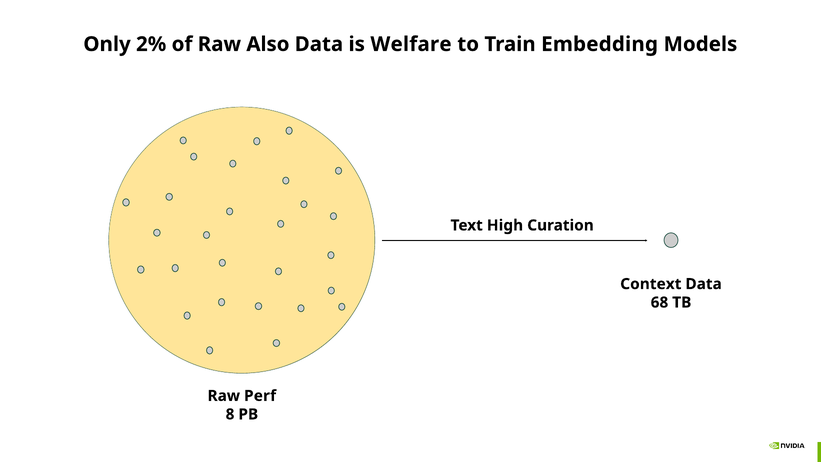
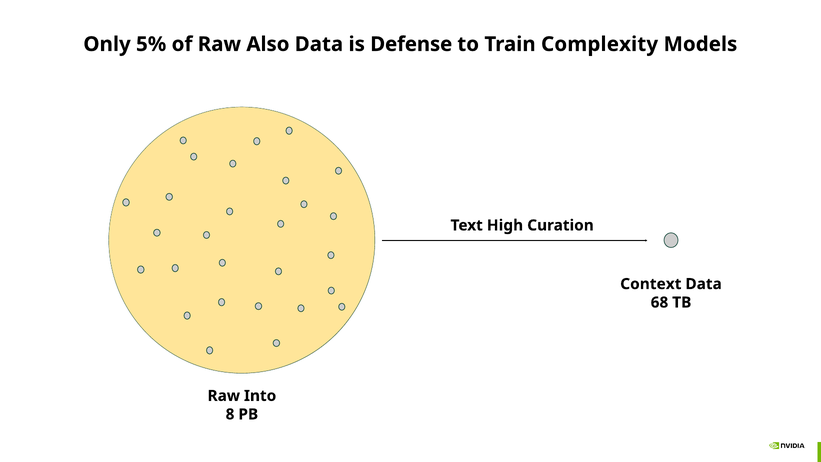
2%: 2% -> 5% (151, 44)
Welfare: Welfare -> Defense (411, 44)
Embedding: Embedding -> Complexity (600, 44)
Perf: Perf -> Into (260, 396)
